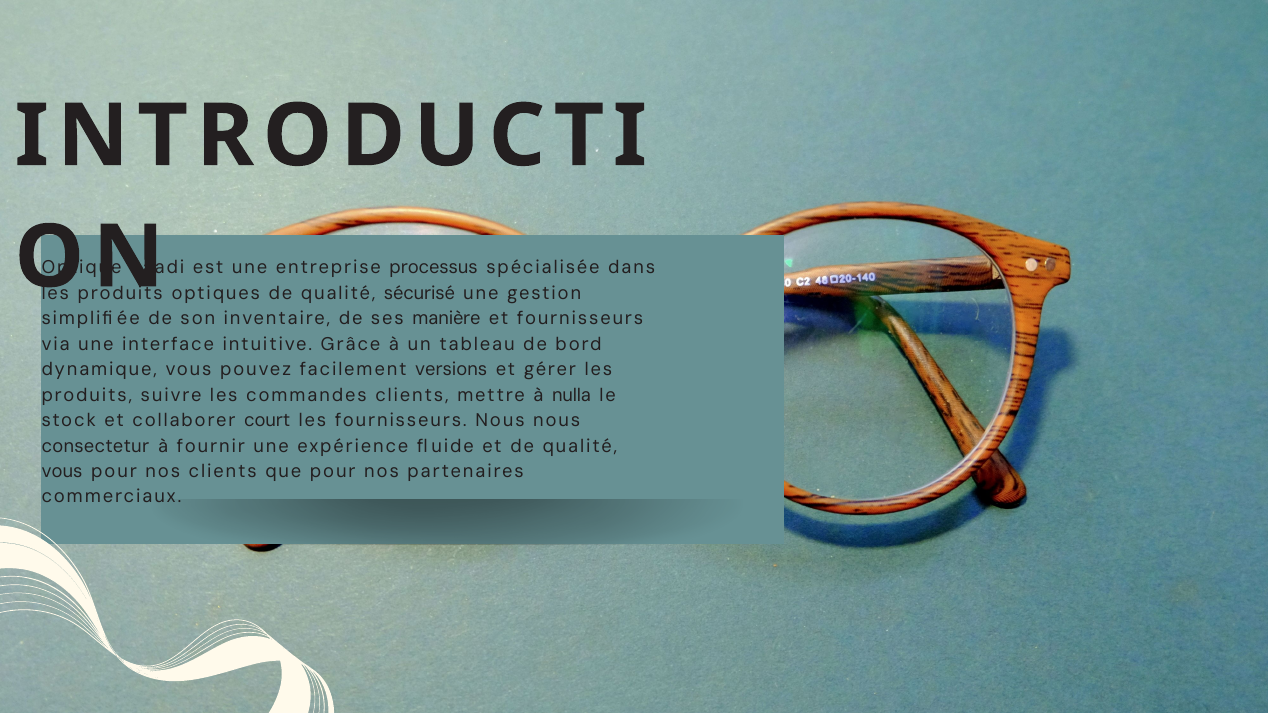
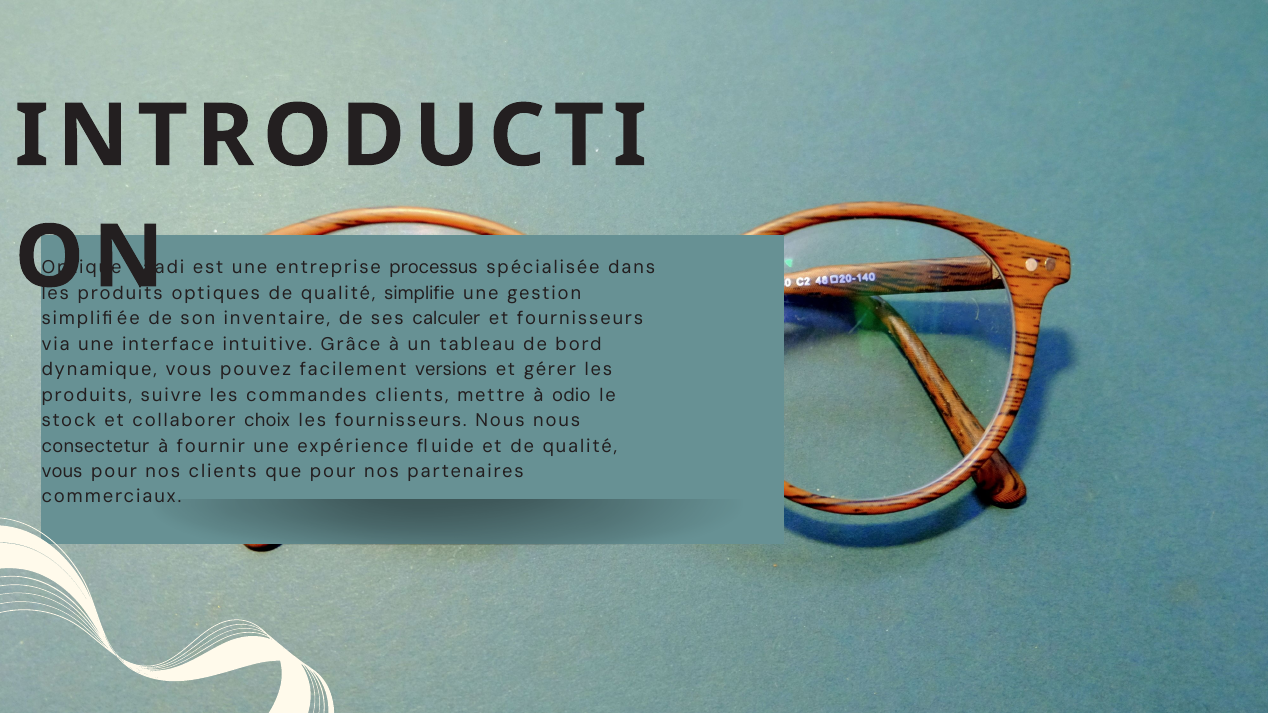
sécurisé: sécurisé -> simplifie (419, 293)
manière: manière -> calculer (446, 319)
nulla: nulla -> odio (571, 395)
court: court -> choix (267, 421)
